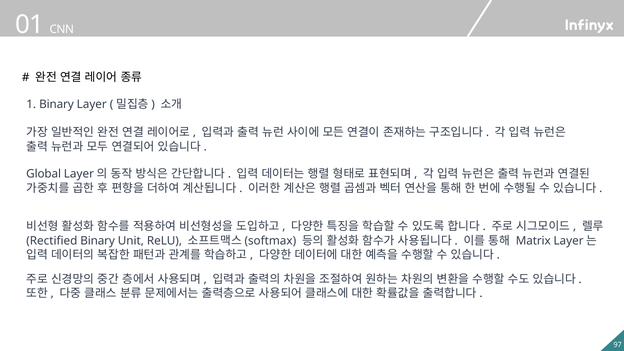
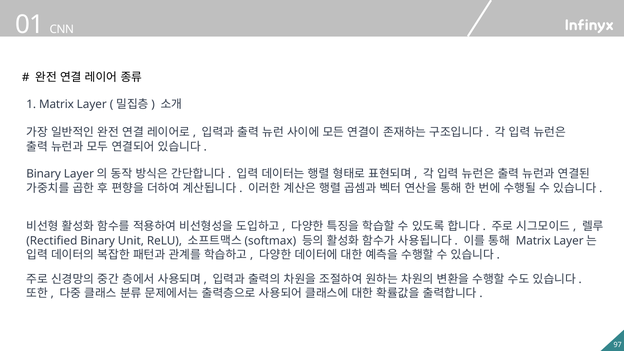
1 Binary: Binary -> Matrix (56, 105)
Global: Global -> Binary (44, 174)
